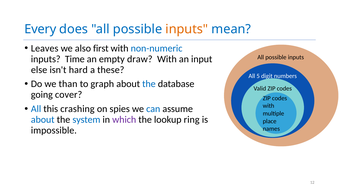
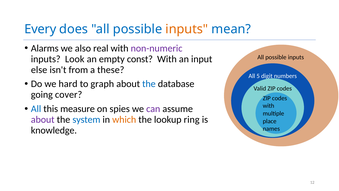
Leaves: Leaves -> Alarms (45, 48)
first: first -> real (101, 48)
non-numeric colour: blue -> purple (157, 48)
Time: Time -> Look (75, 59)
draw: draw -> const (140, 59)
hard: hard -> from (78, 70)
than: than -> hard (68, 84)
crashing: crashing -> measure (78, 109)
can colour: blue -> purple (153, 109)
about colour: blue -> purple (43, 119)
which colour: purple -> orange (124, 119)
impossible: impossible -> knowledge (54, 130)
